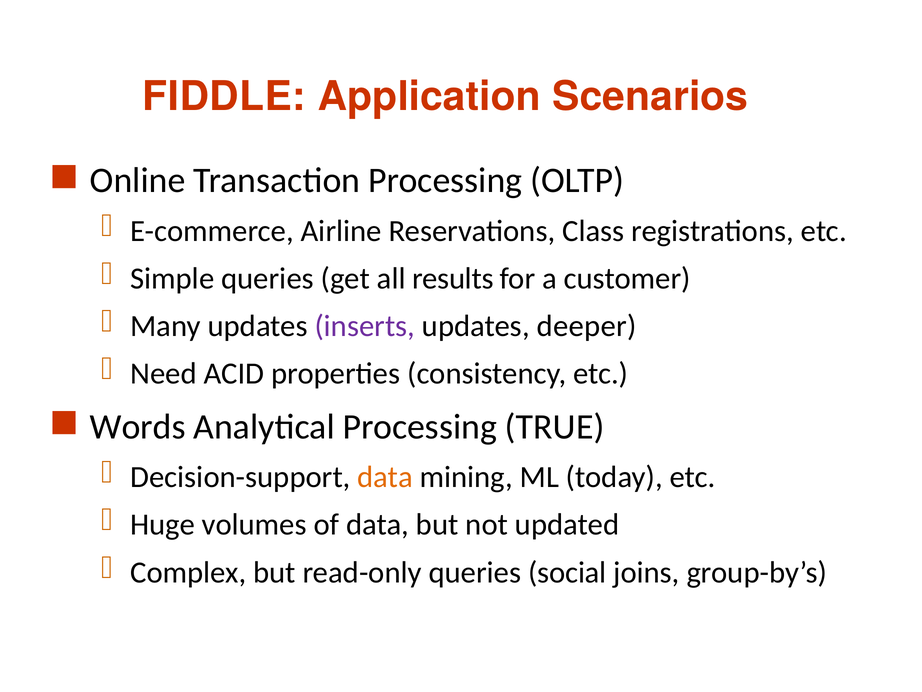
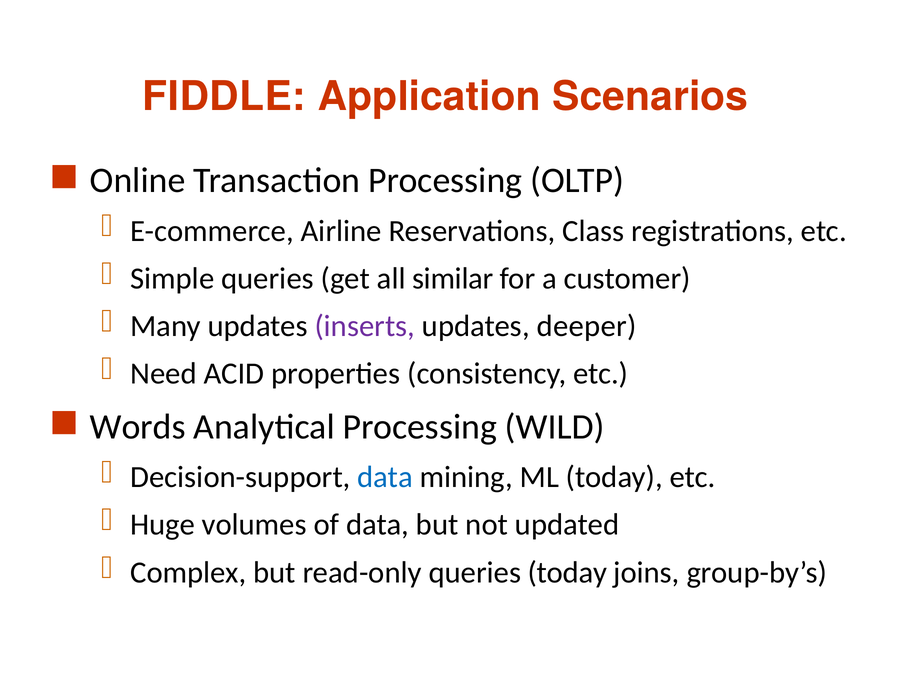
results: results -> similar (453, 278)
TRUE: TRUE -> WILD (555, 426)
data colour: orange -> blue (385, 477)
queries social: social -> today (567, 572)
